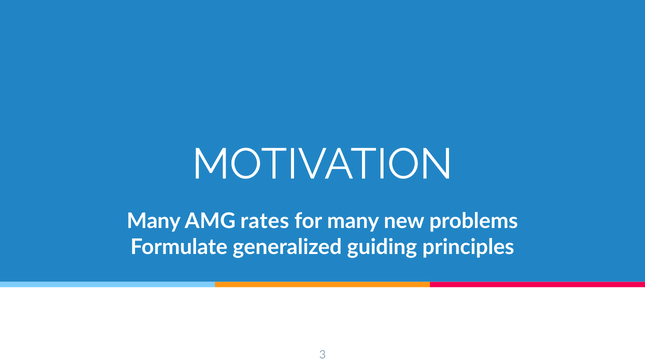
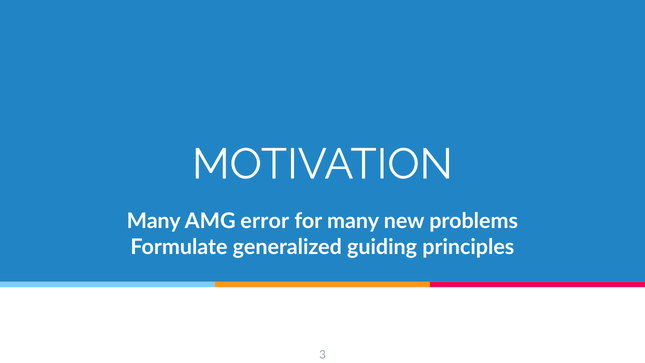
rates: rates -> error (265, 221)
